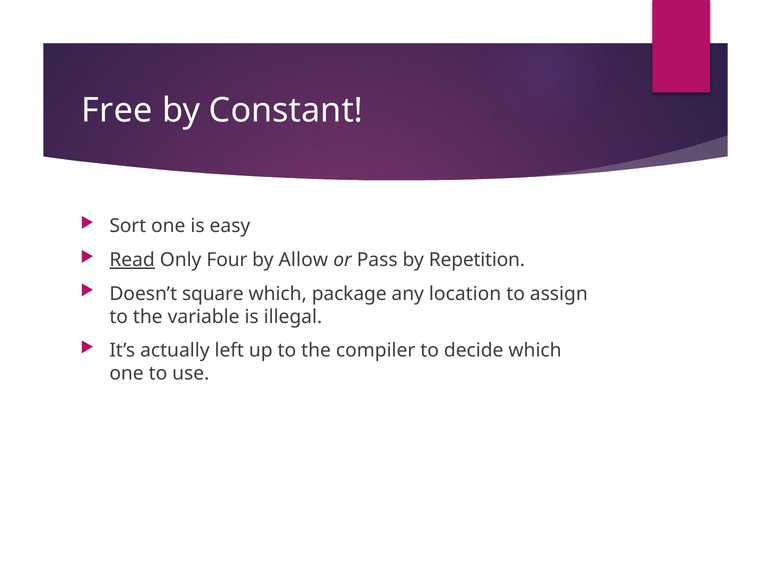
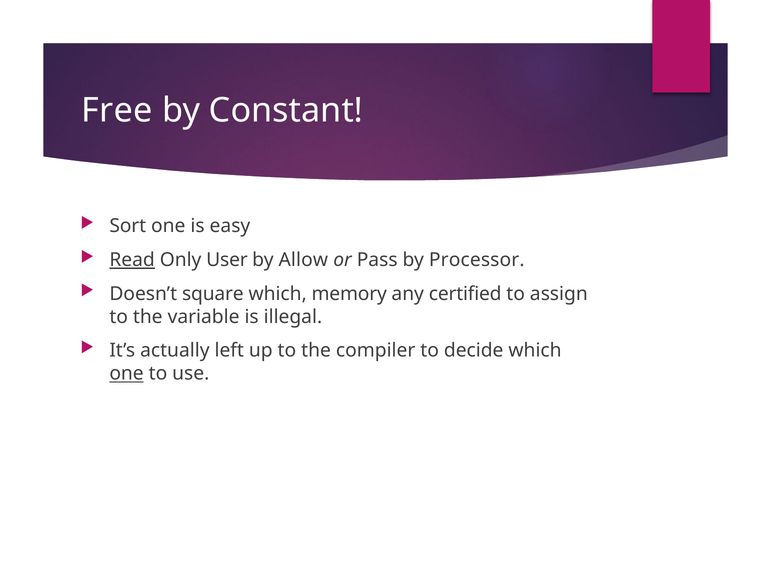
Four: Four -> User (227, 260)
Repetition: Repetition -> Processor (477, 260)
package: package -> memory (349, 294)
location: location -> certified (465, 294)
one underline: none -> present (127, 374)
